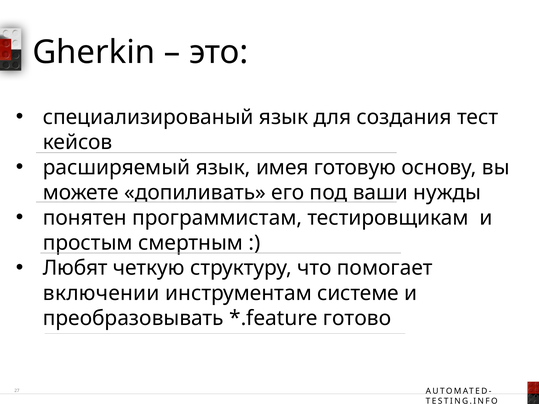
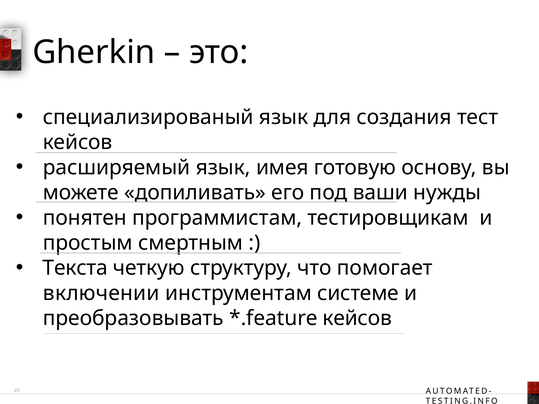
Любят: Любят -> Текста (75, 268)
готово: готово -> кейсов (357, 319)
